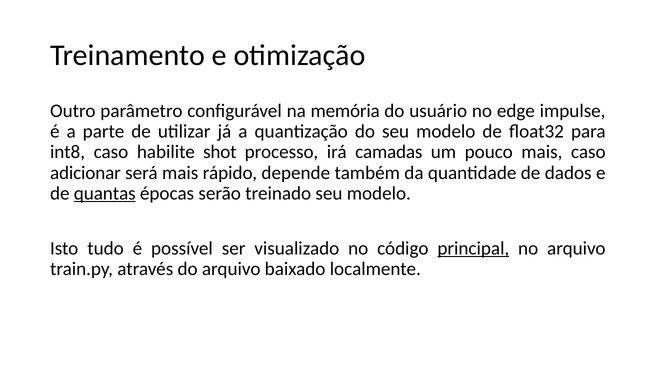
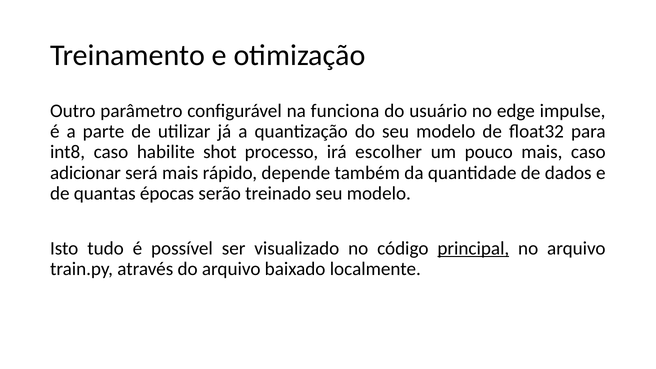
memória: memória -> funciona (345, 111)
camadas: camadas -> escolher (389, 152)
quantas underline: present -> none (105, 193)
